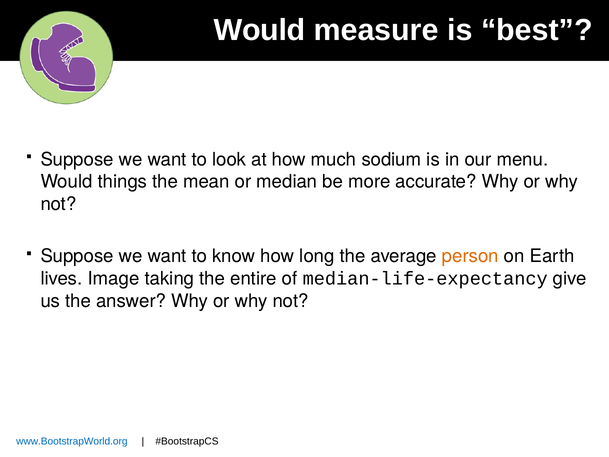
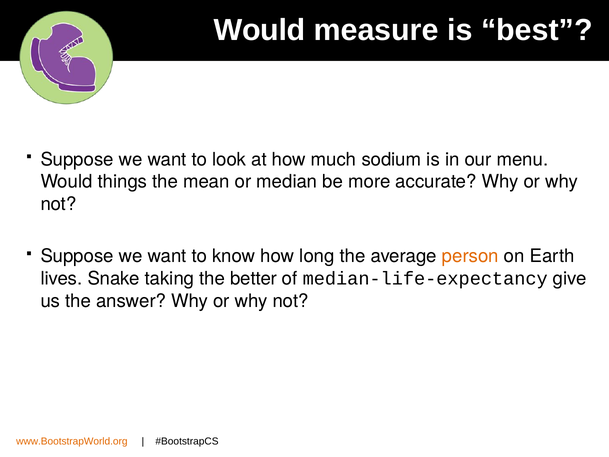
Image: Image -> Snake (114, 278)
entire: entire -> better (254, 278)
www.BootstrapWorld.org colour: blue -> orange (72, 441)
